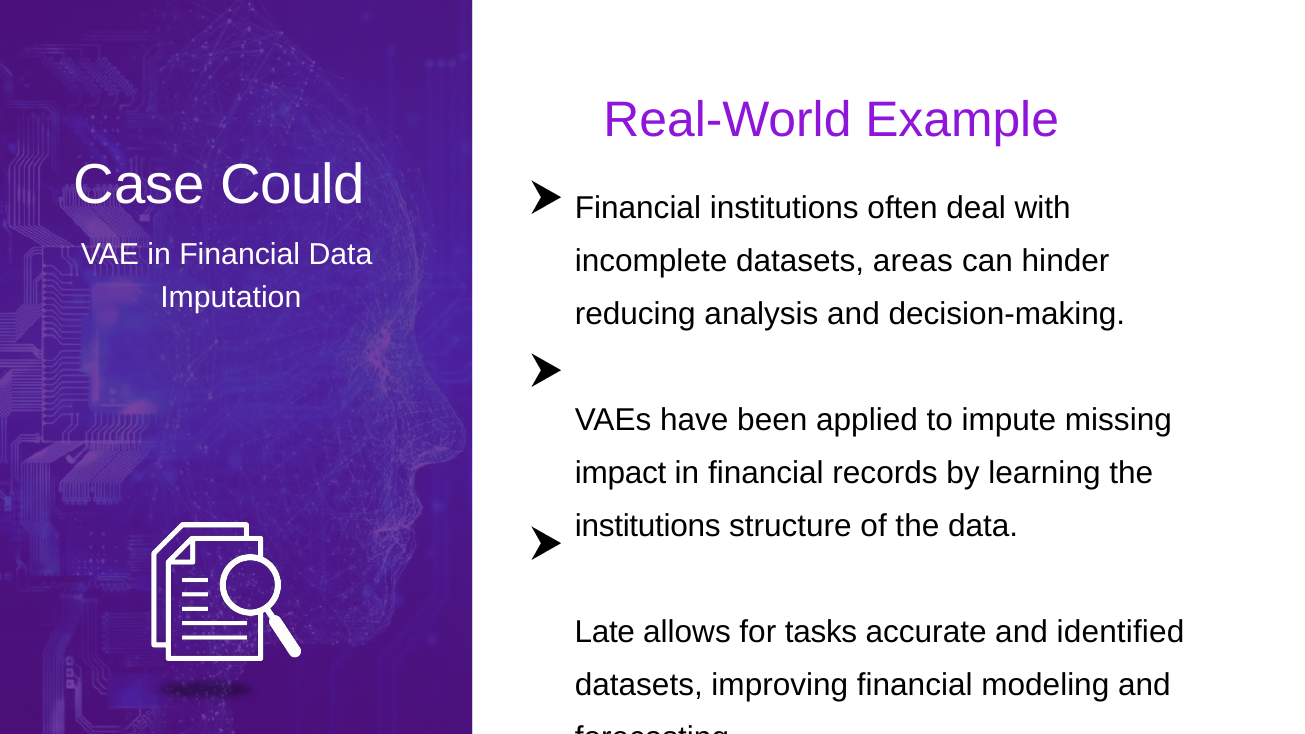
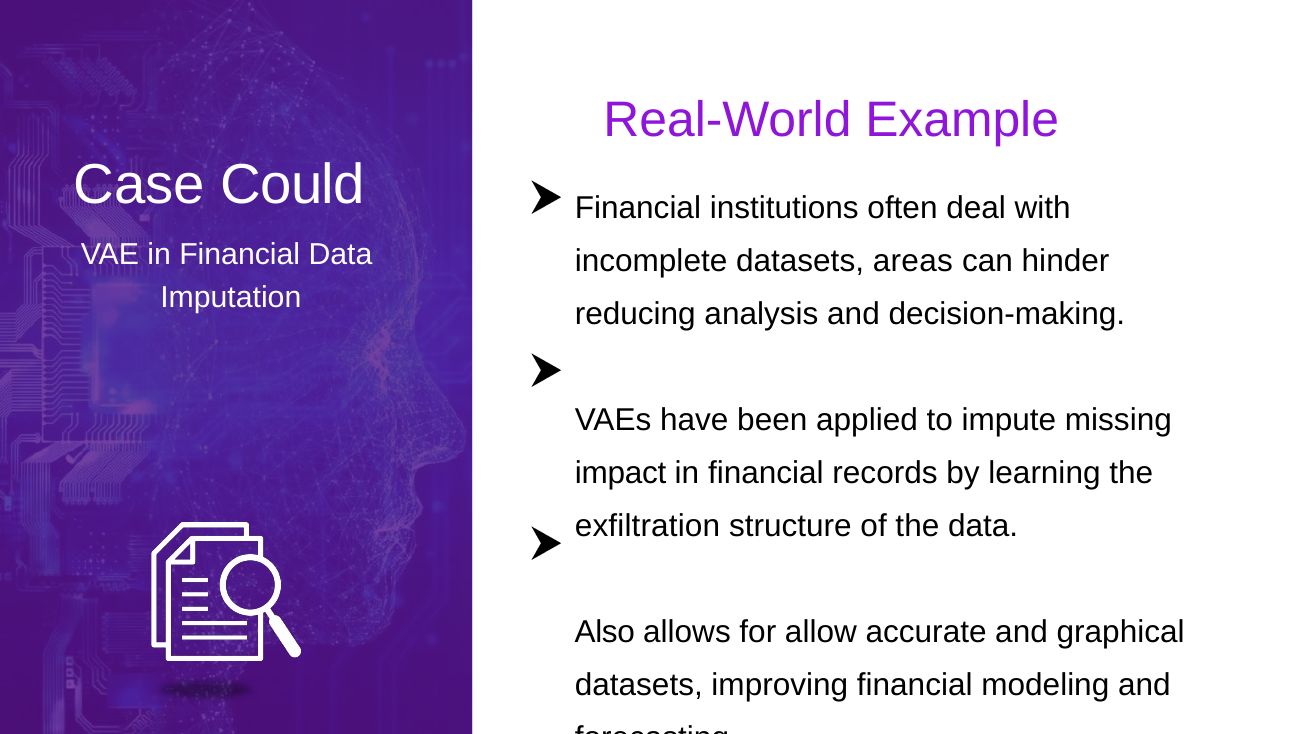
institutions: institutions -> exfiltration (648, 526)
Late: Late -> Also (605, 632)
tasks: tasks -> allow (821, 632)
identified: identified -> graphical (1121, 632)
